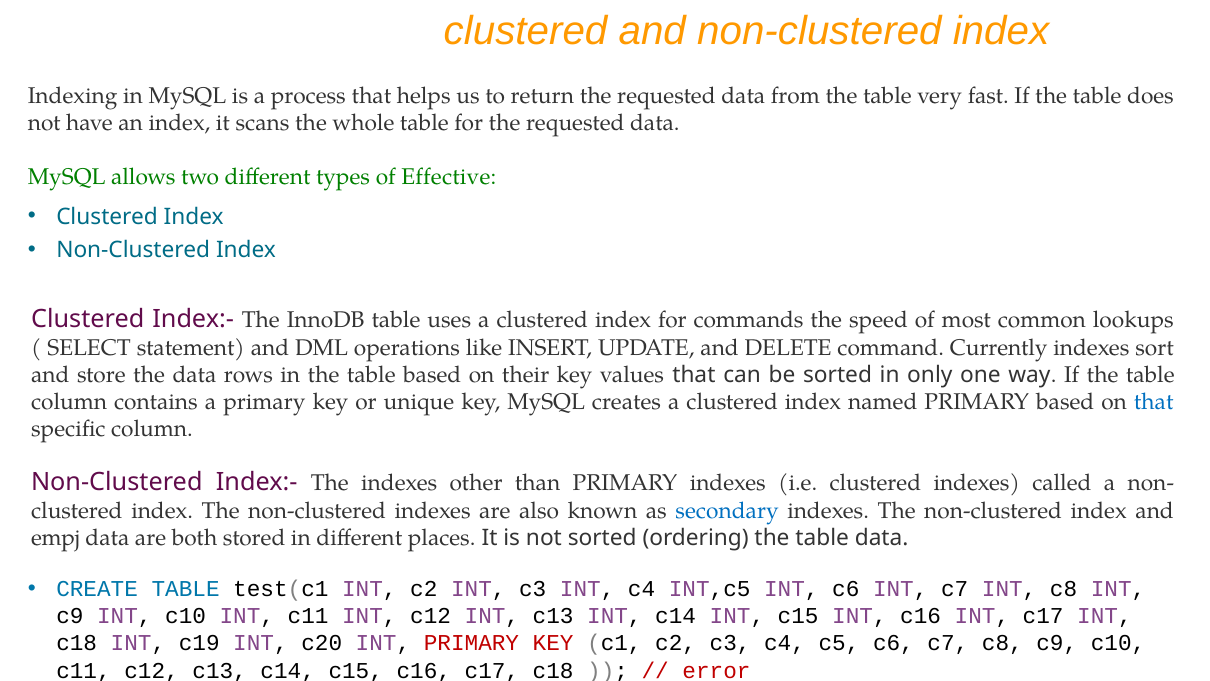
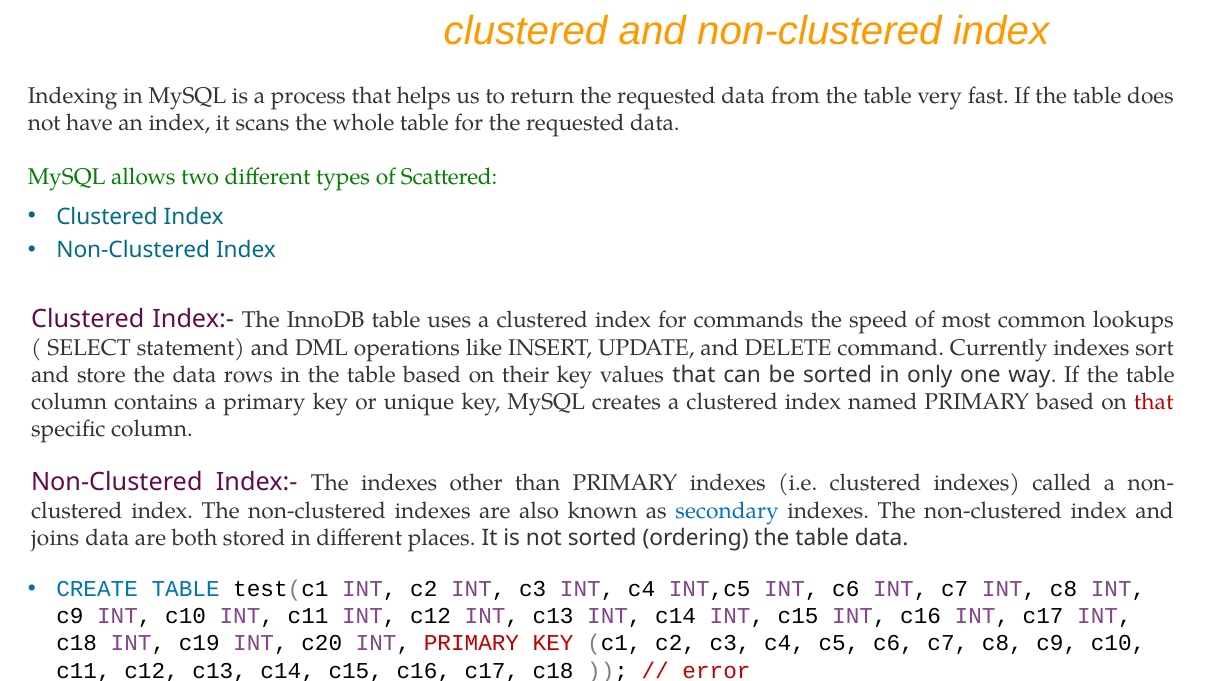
Effective: Effective -> Scattered (449, 177)
that colour: blue -> red (1154, 402)
empj: empj -> joins (55, 538)
